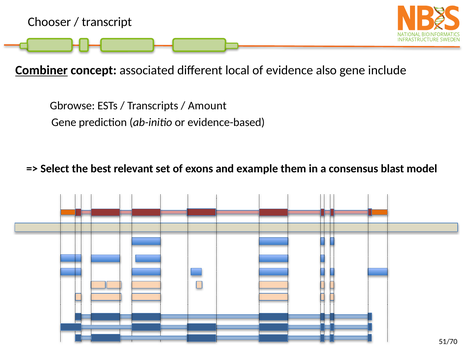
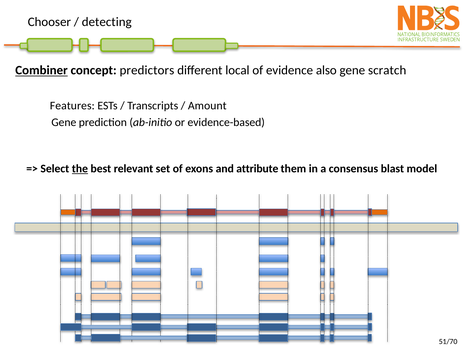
transcript: transcript -> detecting (107, 22)
associated: associated -> predictors (147, 70)
include: include -> scratch (387, 70)
Gbrowse: Gbrowse -> Features (72, 106)
the underline: none -> present (80, 169)
example: example -> attribute (257, 169)
